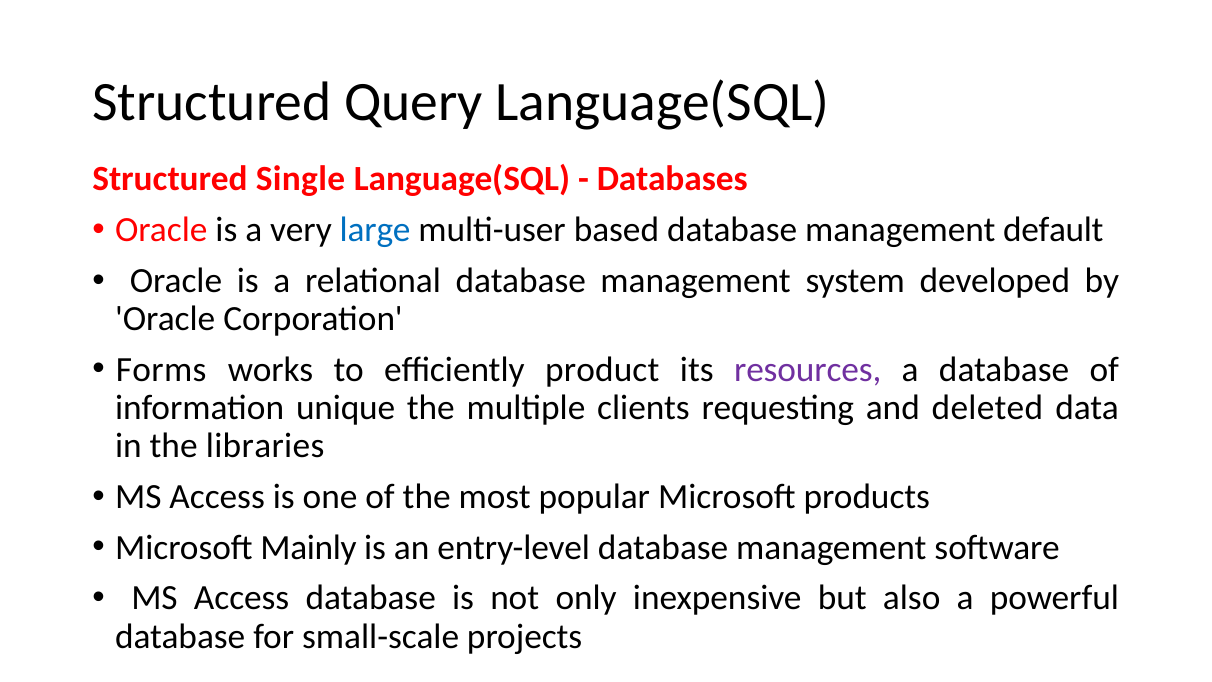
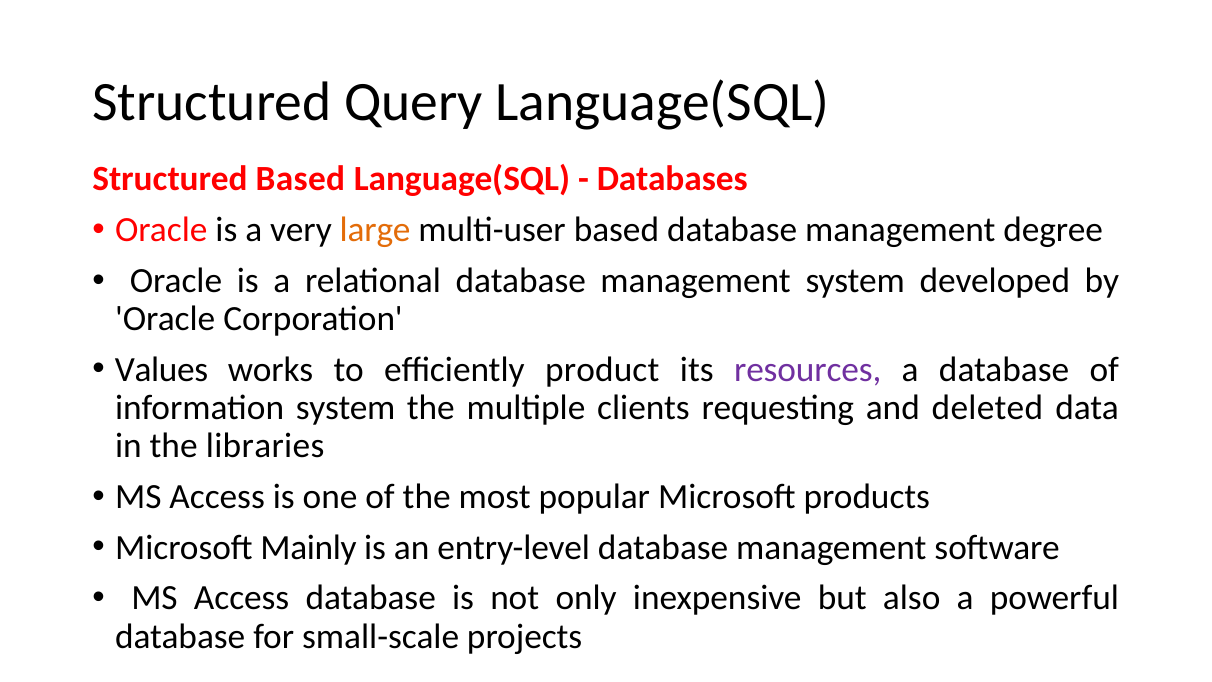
Structured Single: Single -> Based (300, 179)
large colour: blue -> orange (375, 230)
default: default -> degree (1053, 230)
Forms: Forms -> Values (161, 370)
information unique: unique -> system (346, 408)
